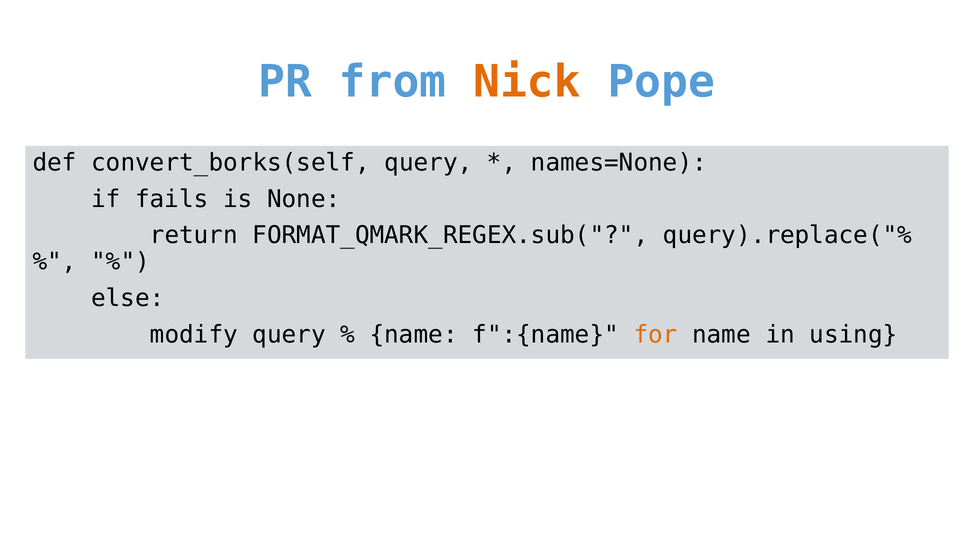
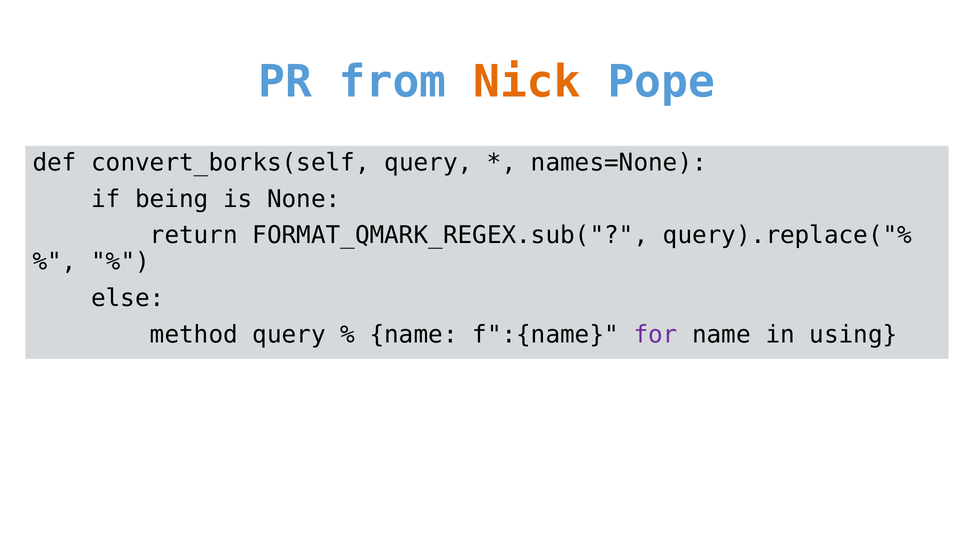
fails: fails -> being (172, 199)
modify: modify -> method (194, 335)
for colour: orange -> purple (656, 335)
